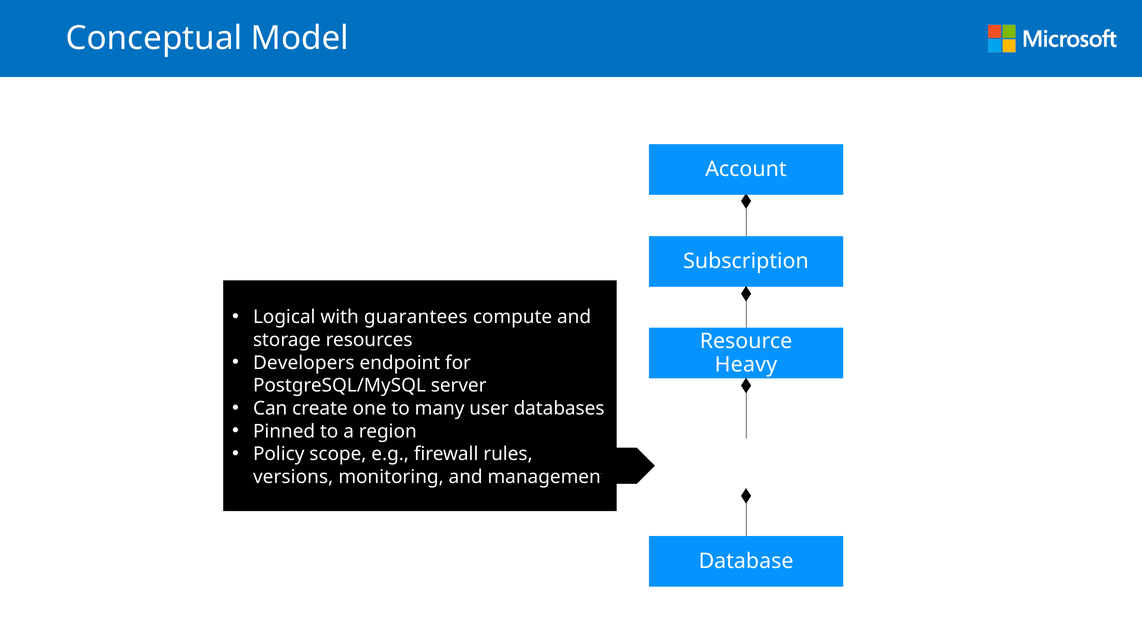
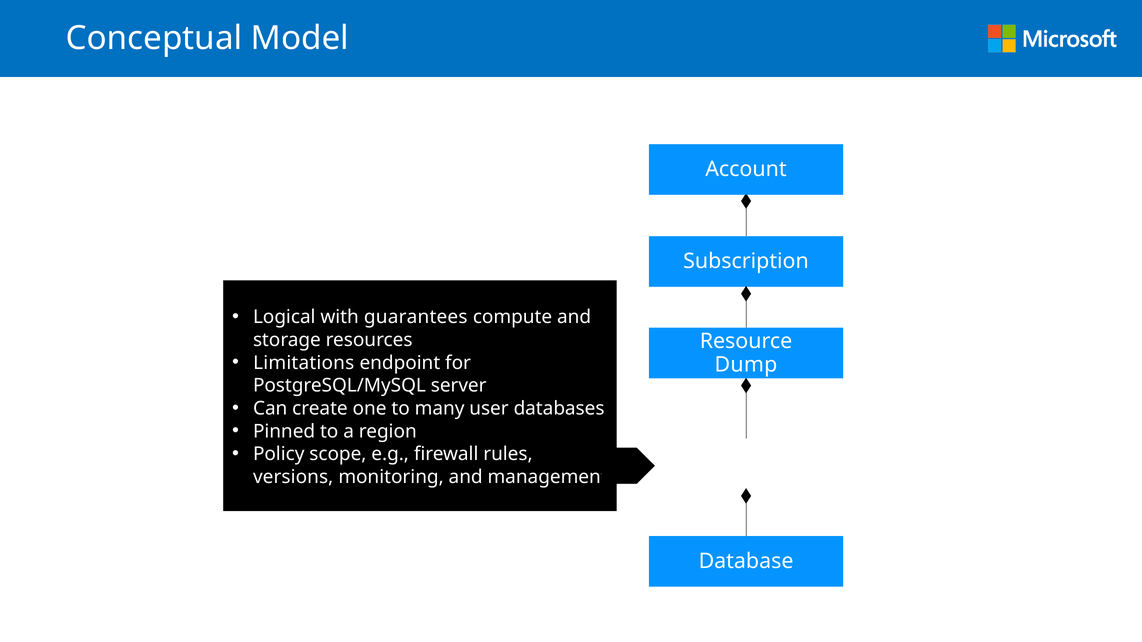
Developers: Developers -> Limitations (304, 363)
Heavy: Heavy -> Dump (746, 365)
